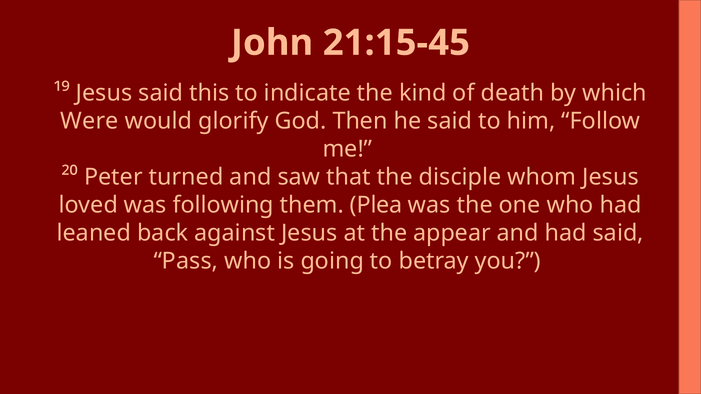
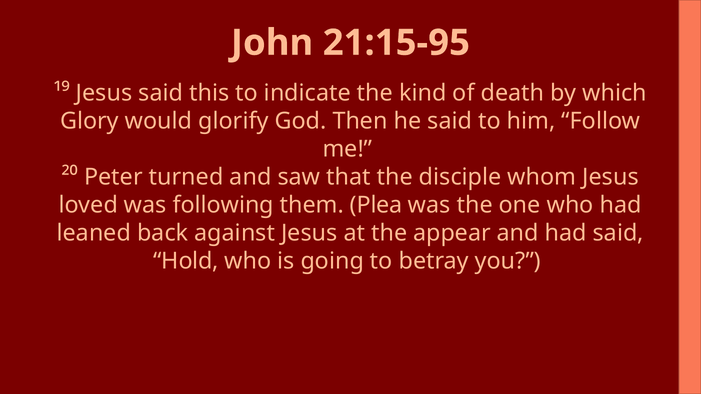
21:15-45: 21:15-45 -> 21:15-95 (396, 43)
Were: Were -> Glory (90, 121)
Pass: Pass -> Hold (186, 261)
